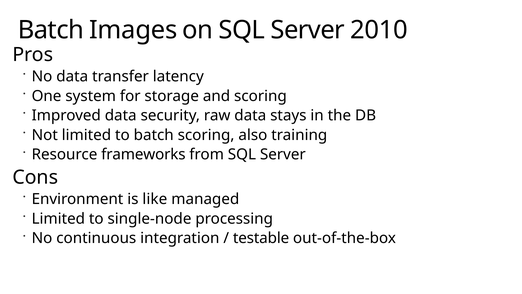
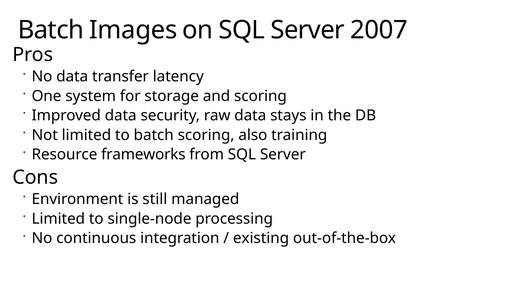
2010: 2010 -> 2007 (379, 30)
like: like -> still (155, 199)
testable: testable -> existing (261, 238)
